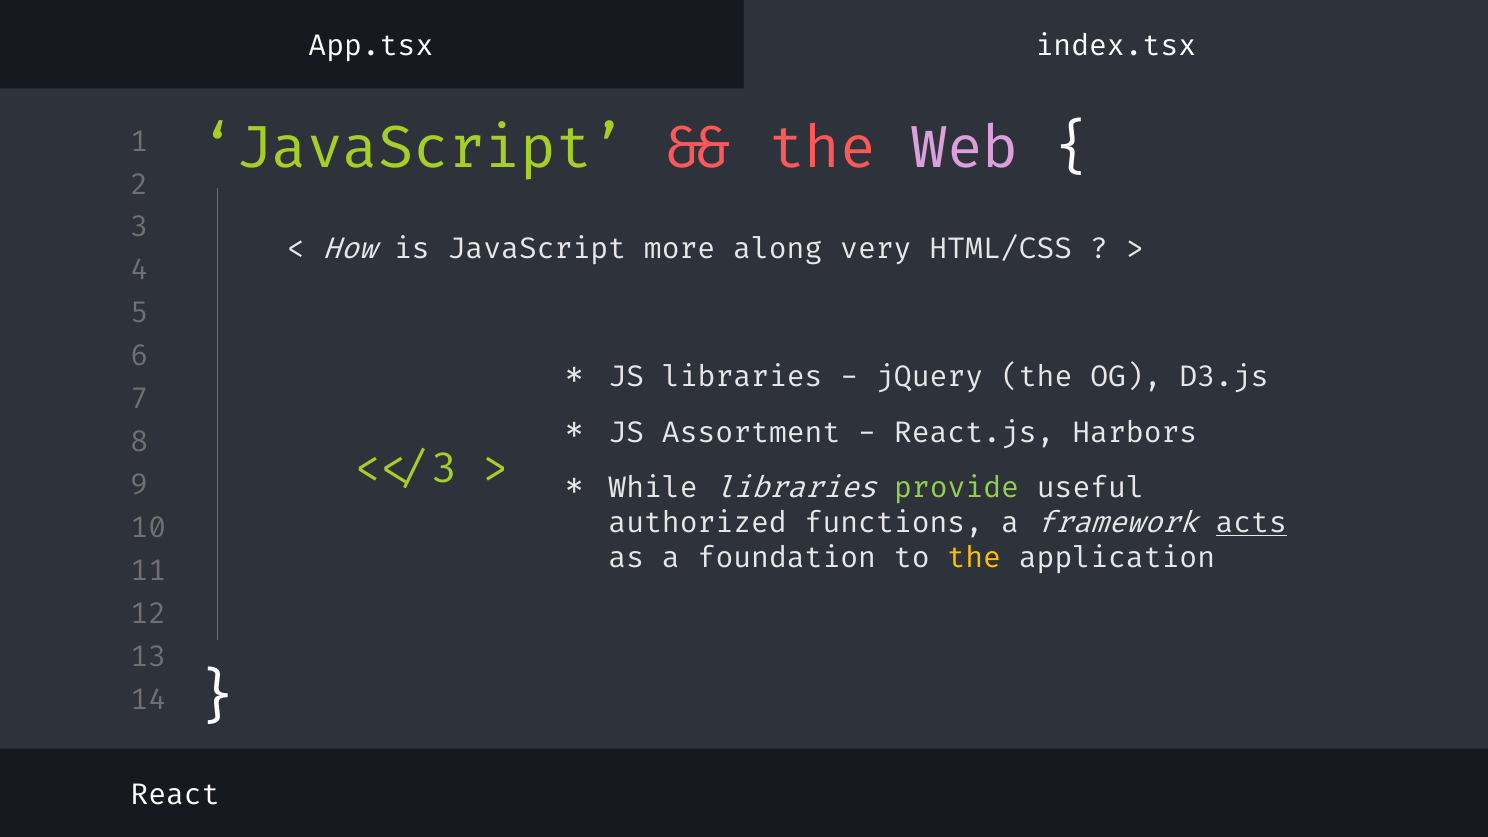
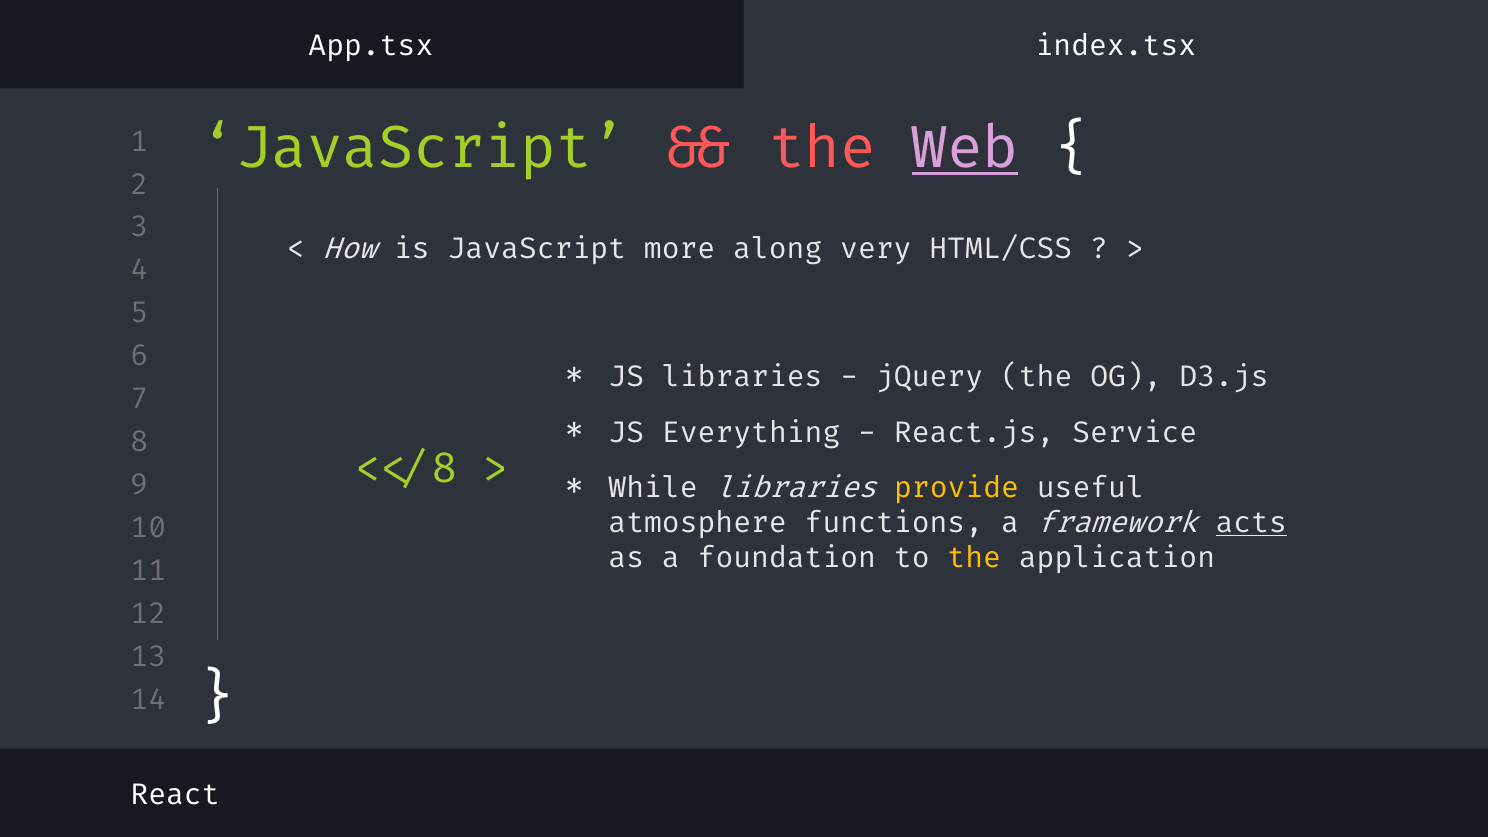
Web underline: none -> present (965, 149)
Assortment: Assortment -> Everything (751, 433)
Harbors: Harbors -> Service (1135, 433)
/3: /3 -> /8 (432, 468)
provide colour: light green -> yellow (957, 488)
authorized: authorized -> atmosphere (698, 523)
